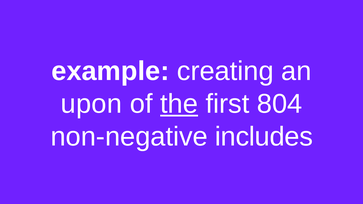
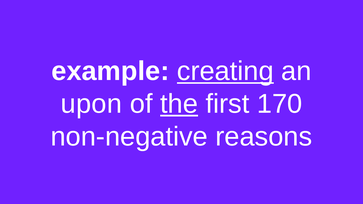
creating underline: none -> present (225, 71)
804: 804 -> 170 (280, 104)
includes: includes -> reasons (264, 137)
